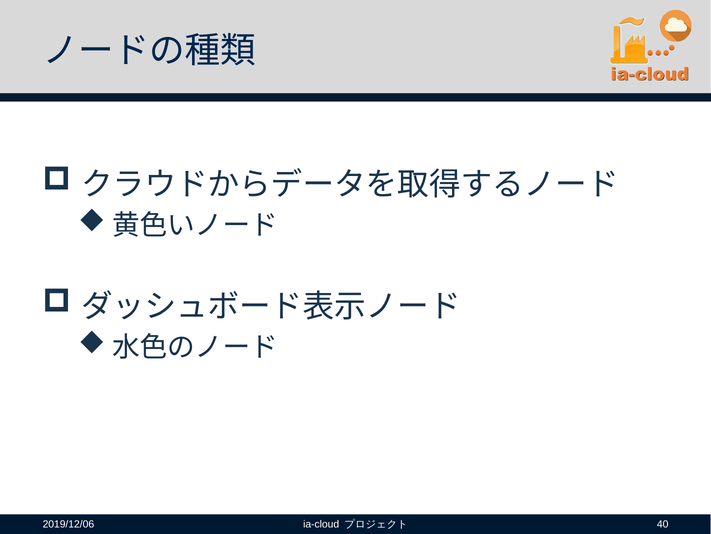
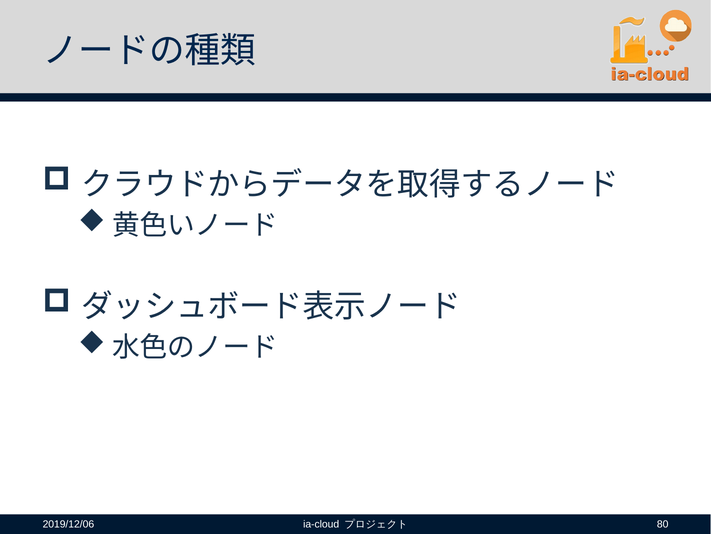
40: 40 -> 80 (663, 524)
